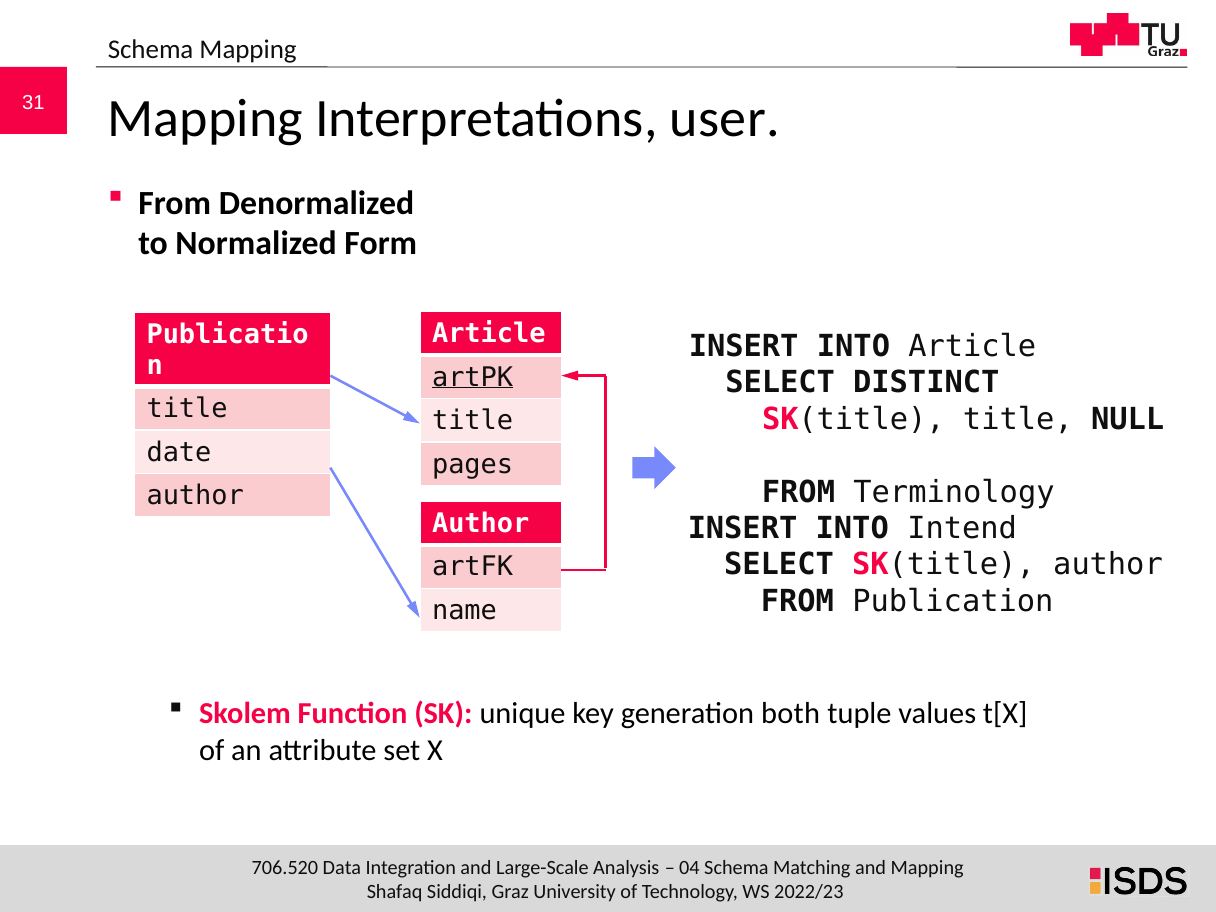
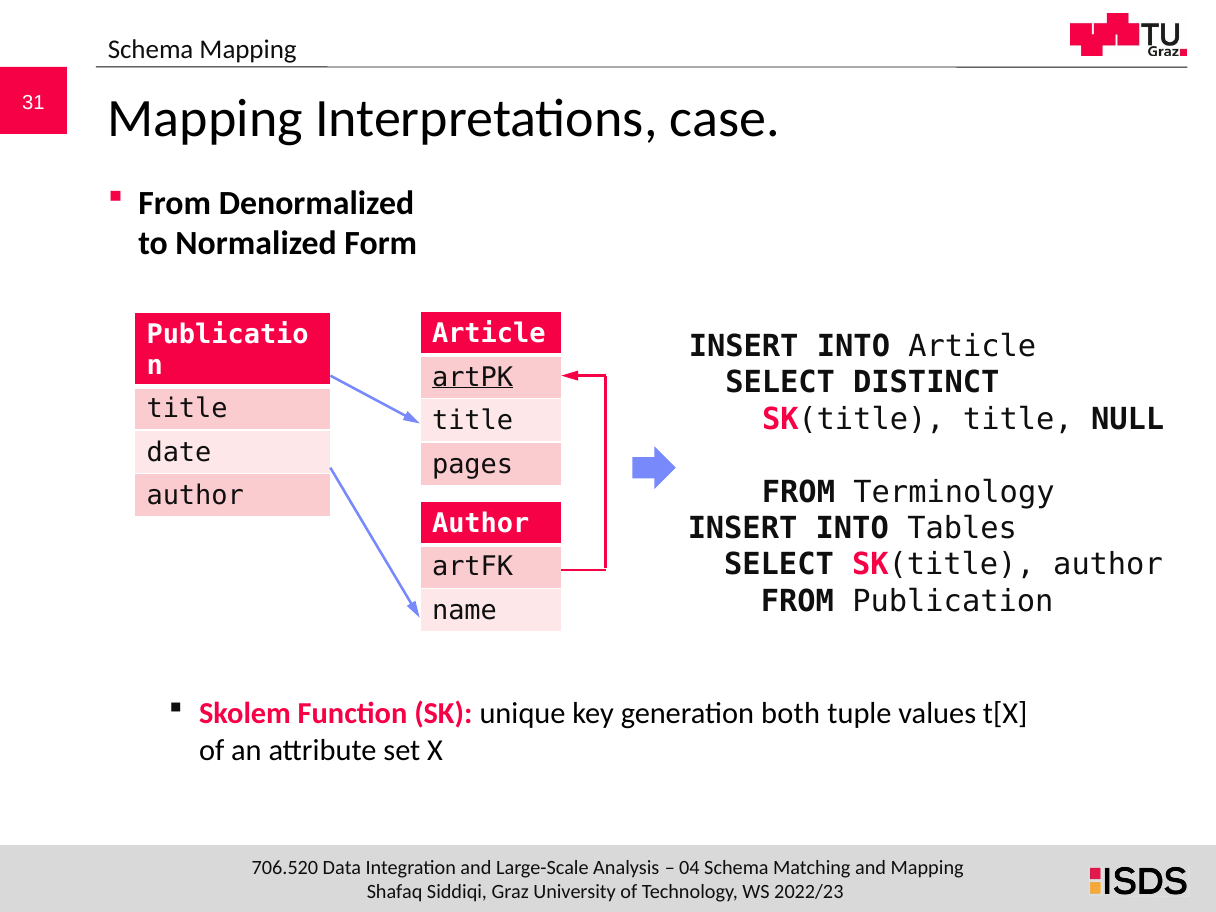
user: user -> case (725, 119)
Intend: Intend -> Tables (962, 528)
